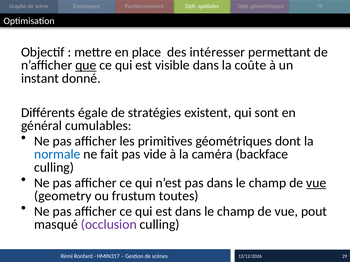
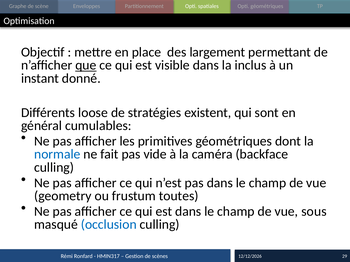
intéresser: intéresser -> largement (217, 52)
coûte: coûte -> inclus (250, 65)
égale: égale -> loose (93, 113)
vue underline: present -> none (316, 183)
pout: pout -> sous (314, 212)
occlusion colour: purple -> blue (109, 225)
